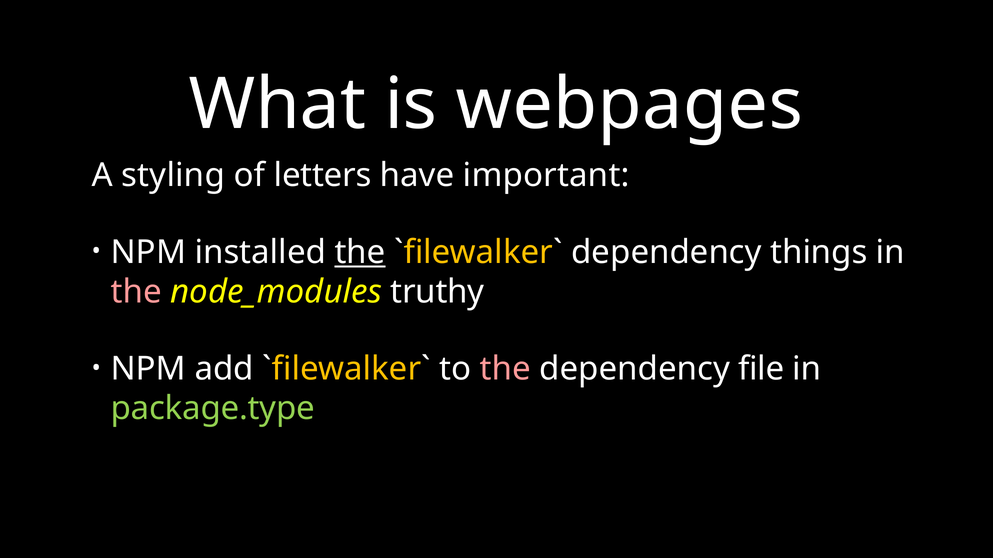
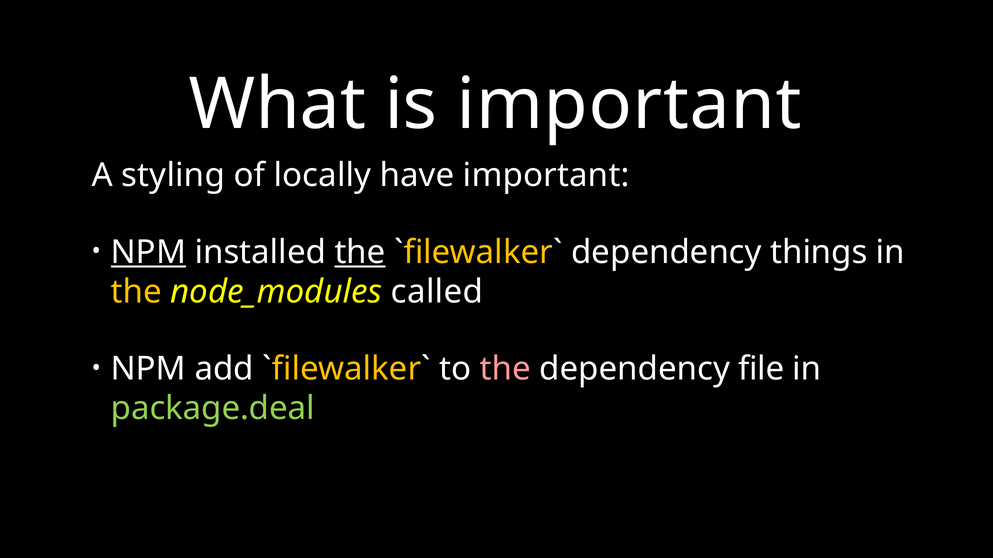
is webpages: webpages -> important (629, 105)
letters: letters -> locally (322, 175)
NPM underline: none -> present (148, 252)
the colour: pink -> yellow (136, 292)
truthy: truthy -> called (437, 292)
package.type: package.type -> package.deal (213, 409)
